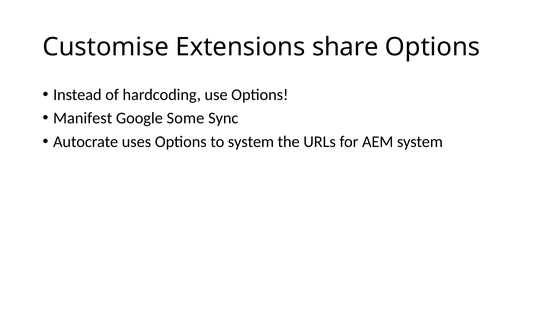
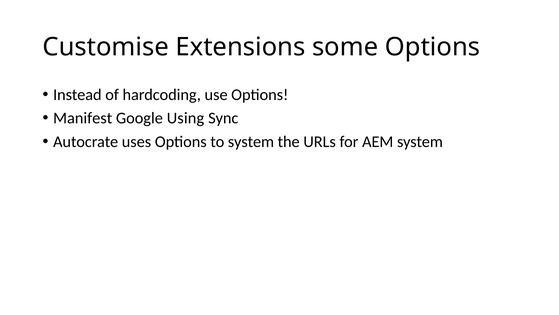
share: share -> some (345, 47)
Some: Some -> Using (185, 118)
